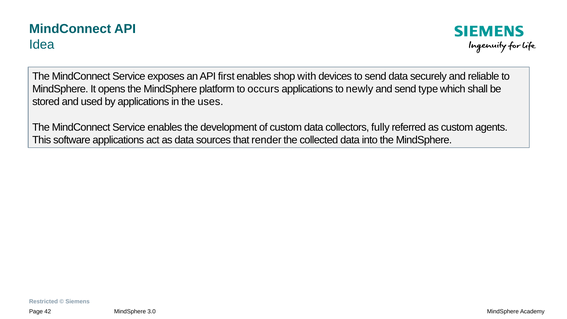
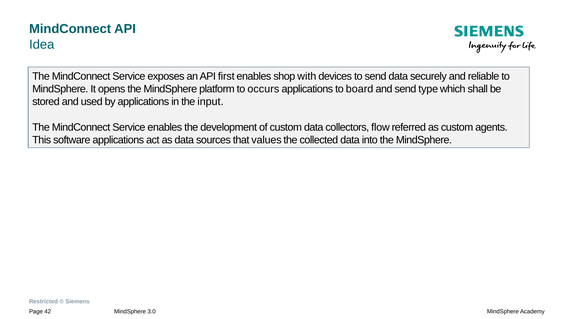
newly: newly -> board (360, 89)
uses: uses -> input (210, 102)
fully: fully -> flow (380, 127)
render: render -> values (267, 140)
